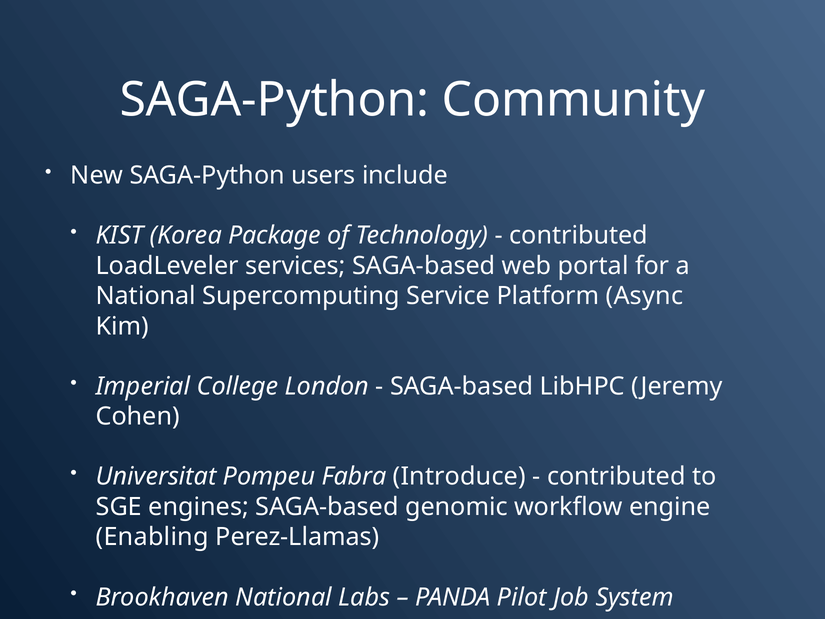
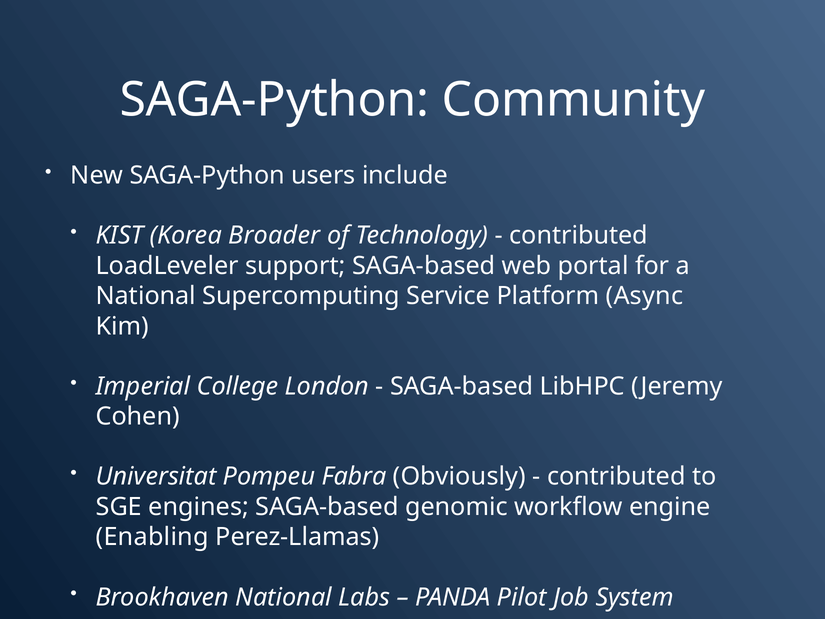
Package: Package -> Broader (274, 235)
services: services -> support (295, 266)
Introduce: Introduce -> Obviously (459, 476)
